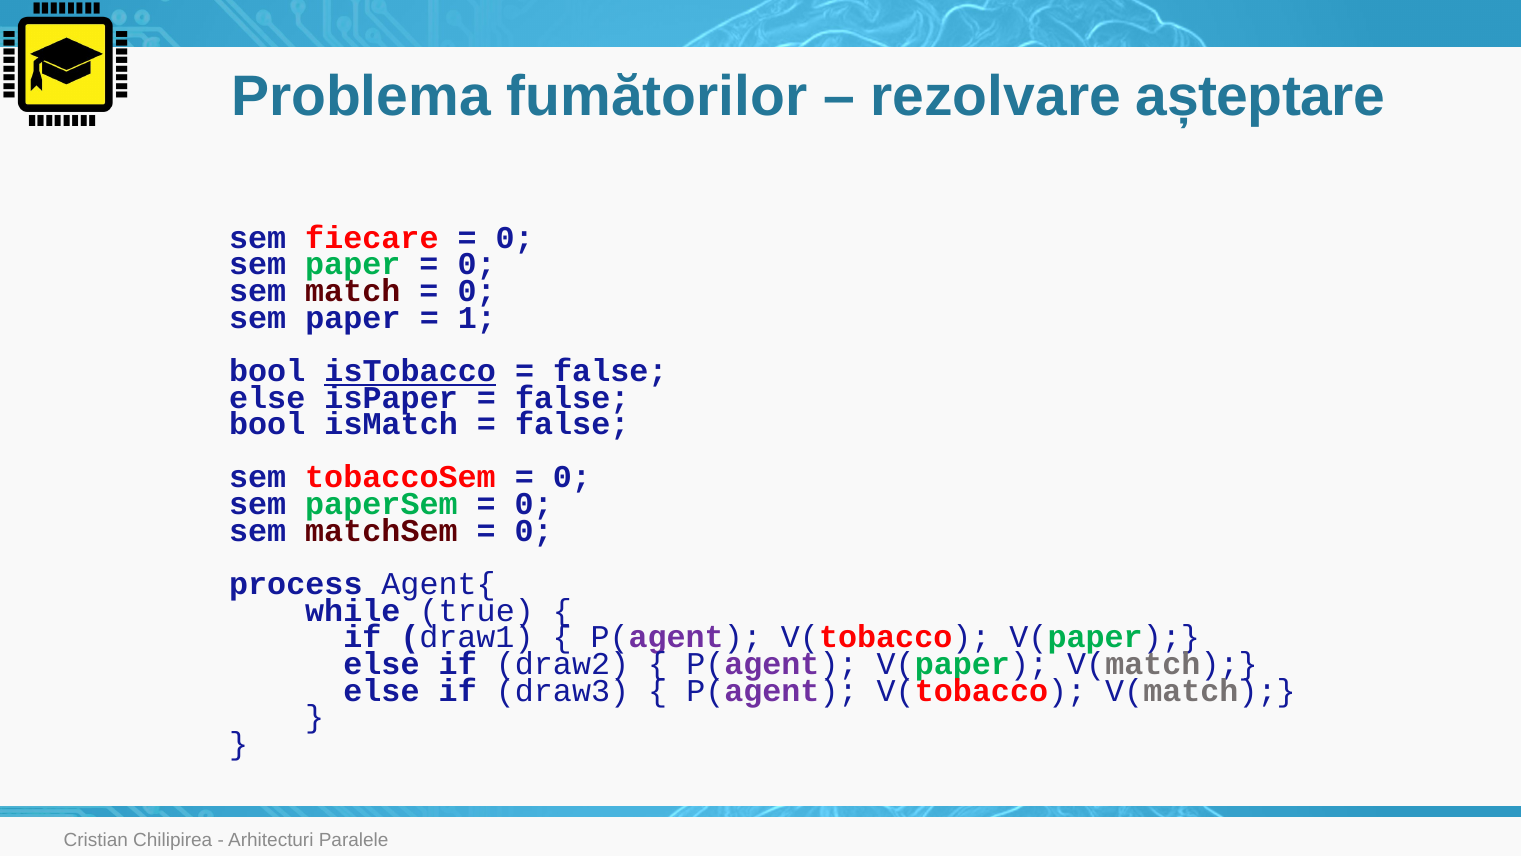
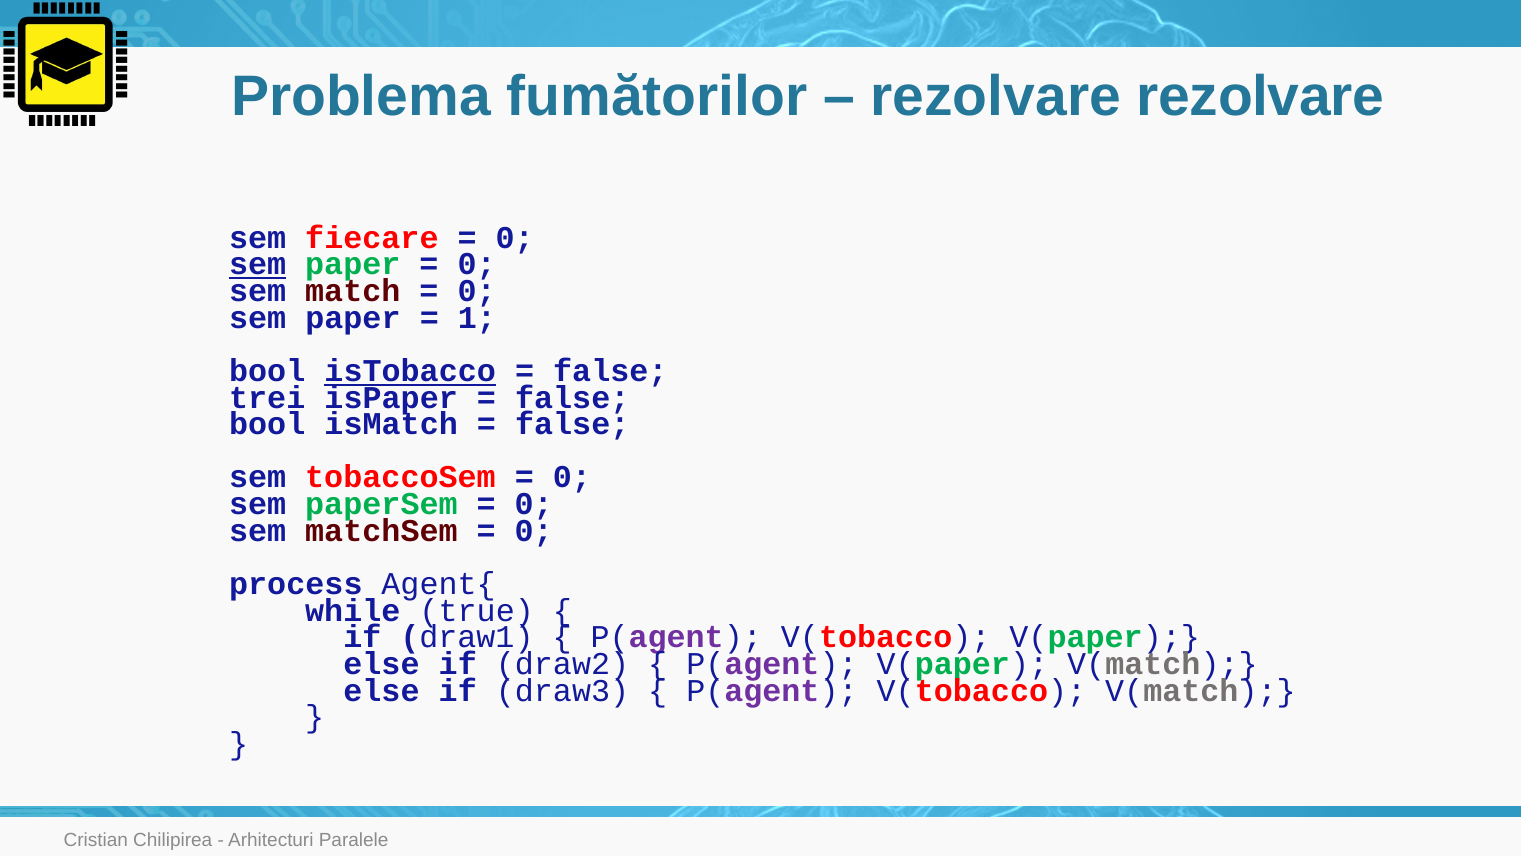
rezolvare așteptare: așteptare -> rezolvare (1260, 97)
sem underline: none -> present (258, 264)
else: else -> trei (267, 397)
